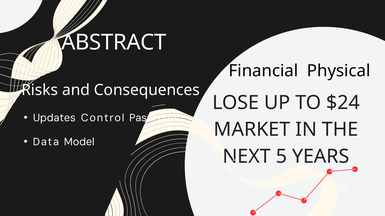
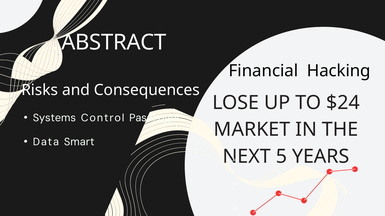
Physical: Physical -> Hacking (339, 71)
Updates: Updates -> Systems (54, 118)
Model: Model -> Smart (79, 142)
